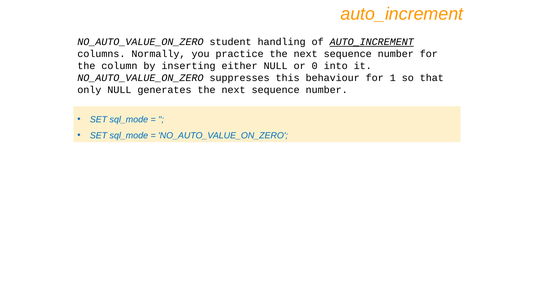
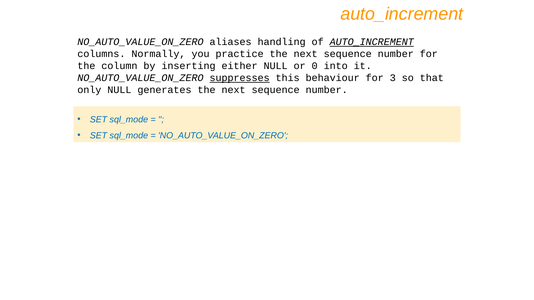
student: student -> aliases (231, 42)
suppresses underline: none -> present (240, 78)
1: 1 -> 3 (393, 78)
